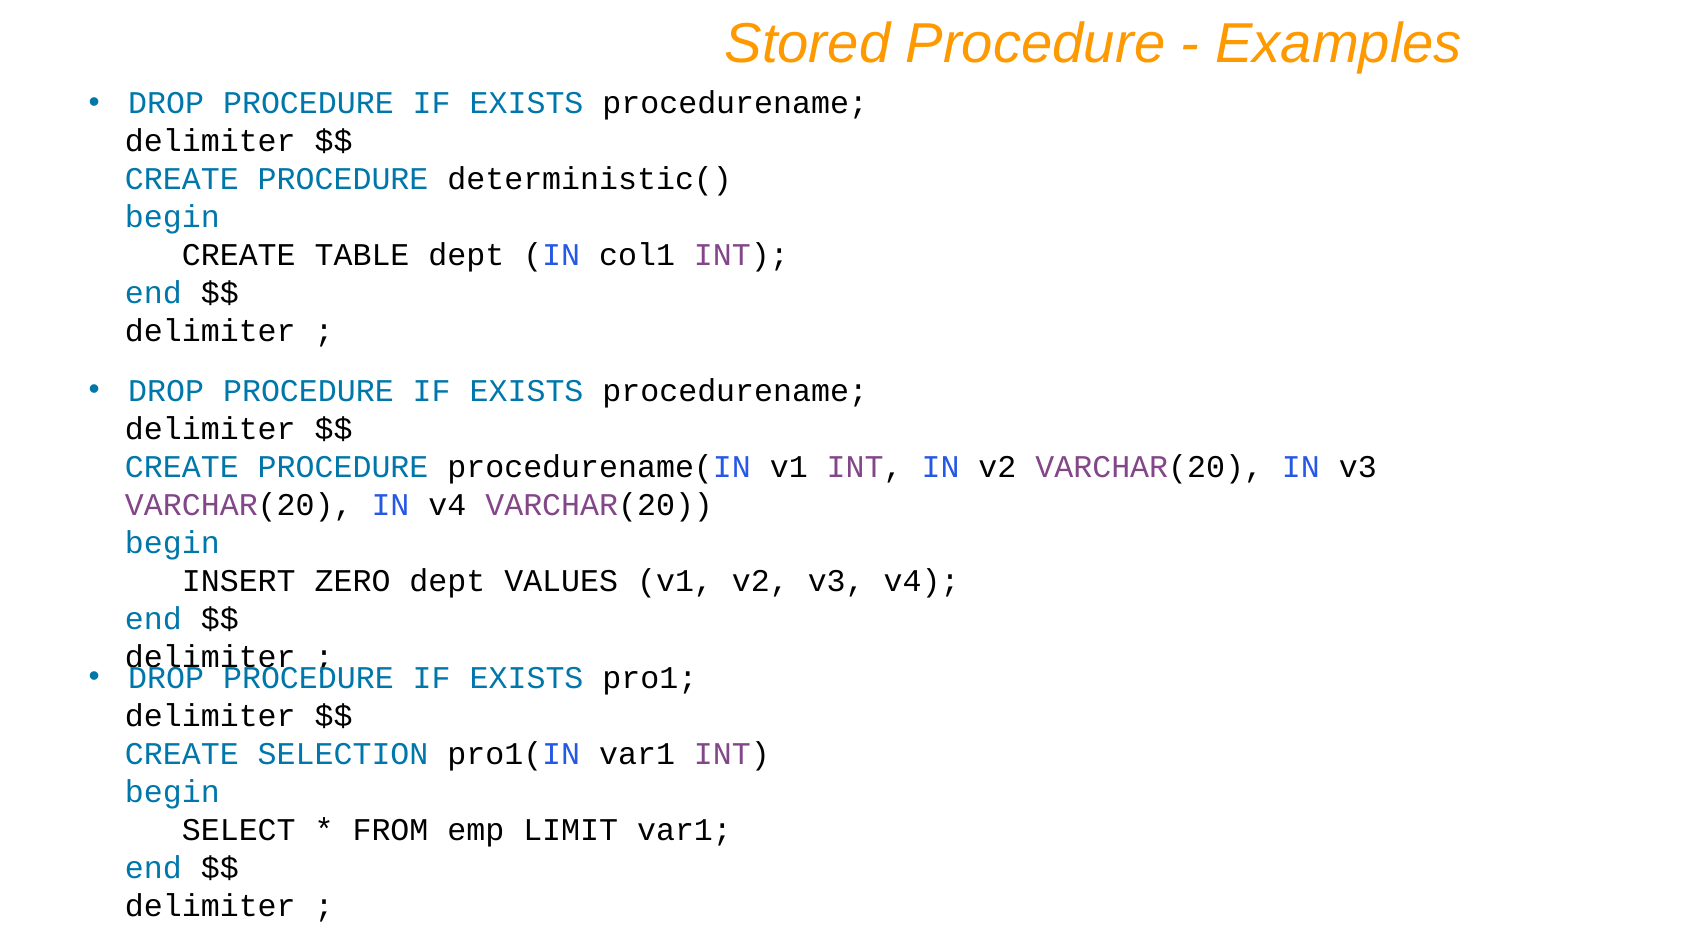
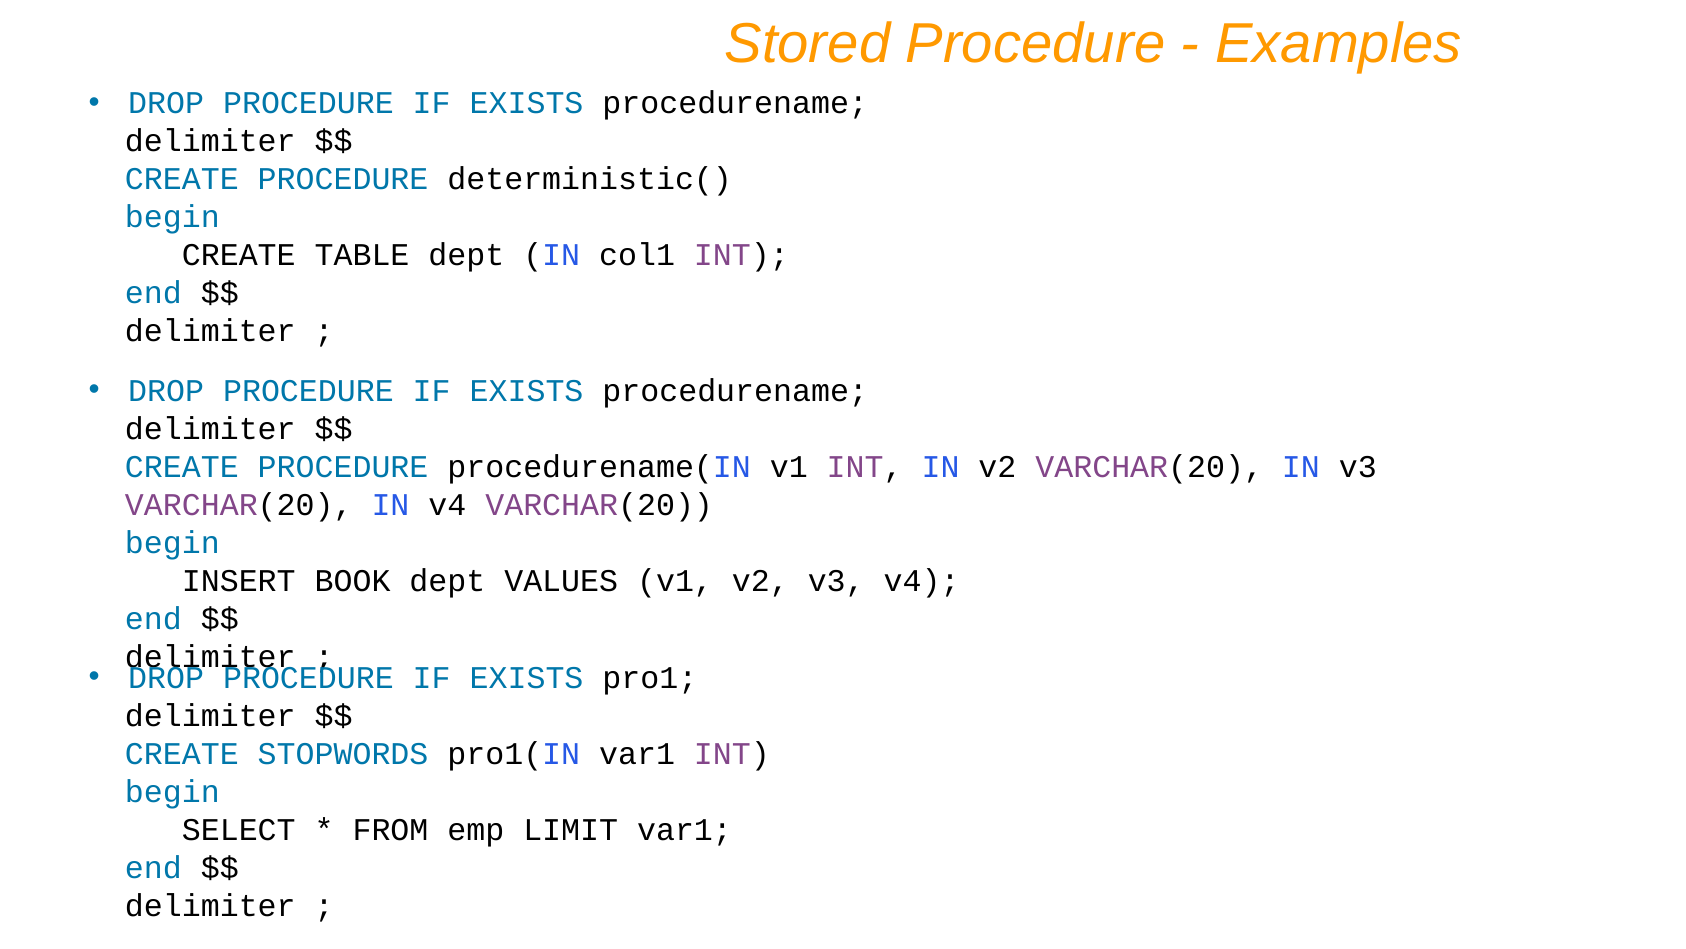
ZERO: ZERO -> BOOK (353, 580)
SELECTION: SELECTION -> STOPWORDS (343, 753)
